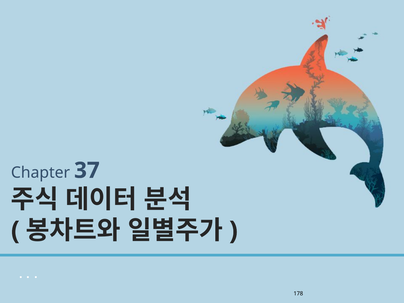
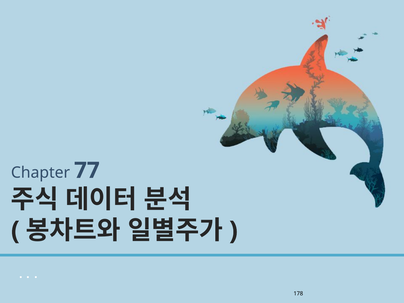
37: 37 -> 77 (87, 170)
